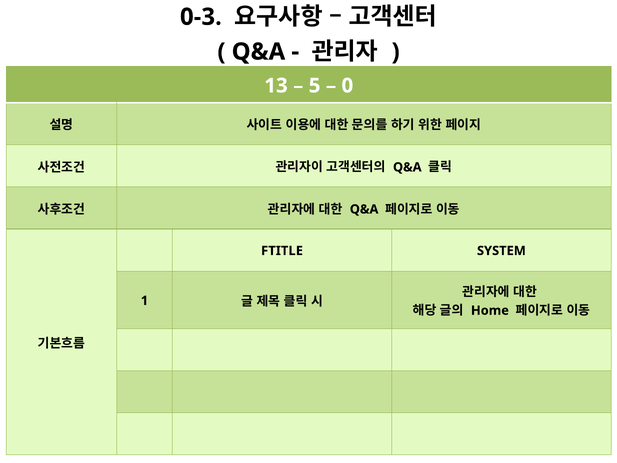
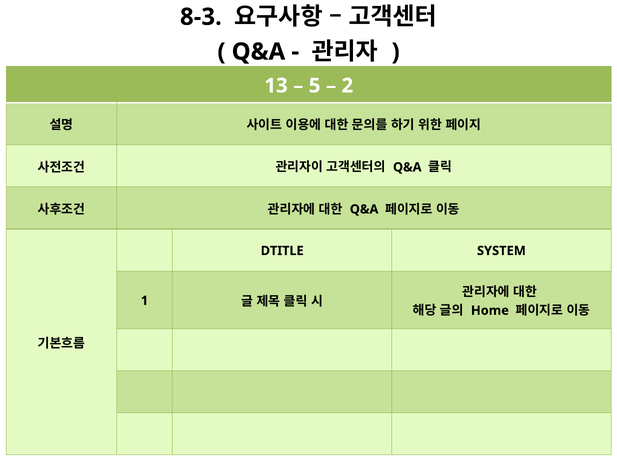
0-3: 0-3 -> 8-3 (201, 17)
0: 0 -> 2 (347, 86)
FTITLE: FTITLE -> DTITLE (282, 251)
